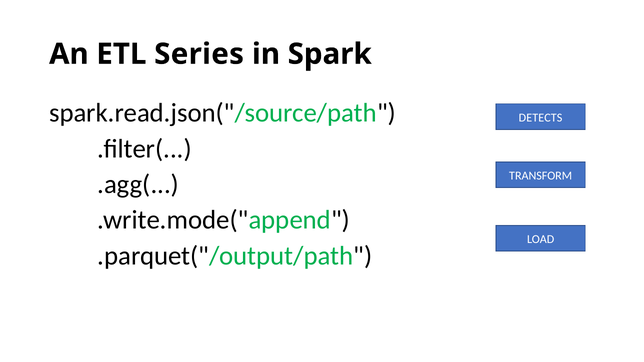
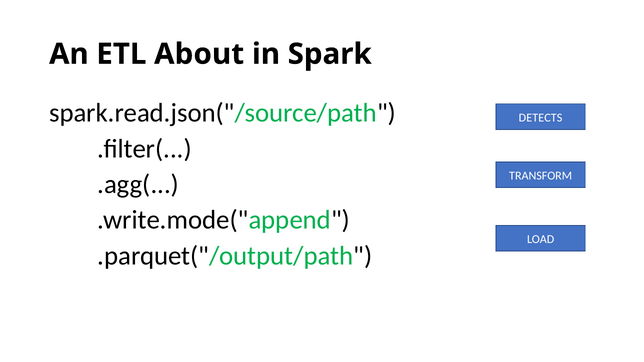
Series: Series -> About (199, 54)
